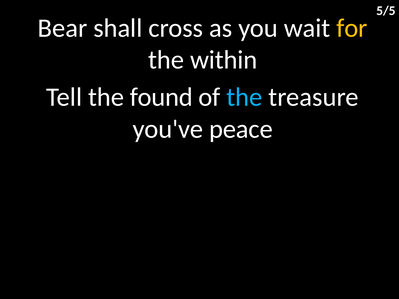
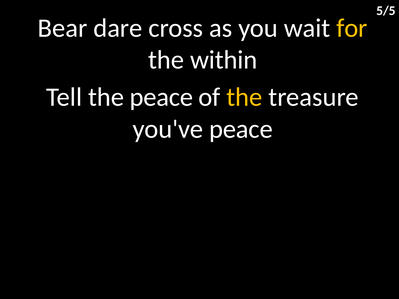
shall: shall -> dare (118, 28)
the found: found -> peace (161, 97)
the colour: light blue -> yellow (244, 97)
